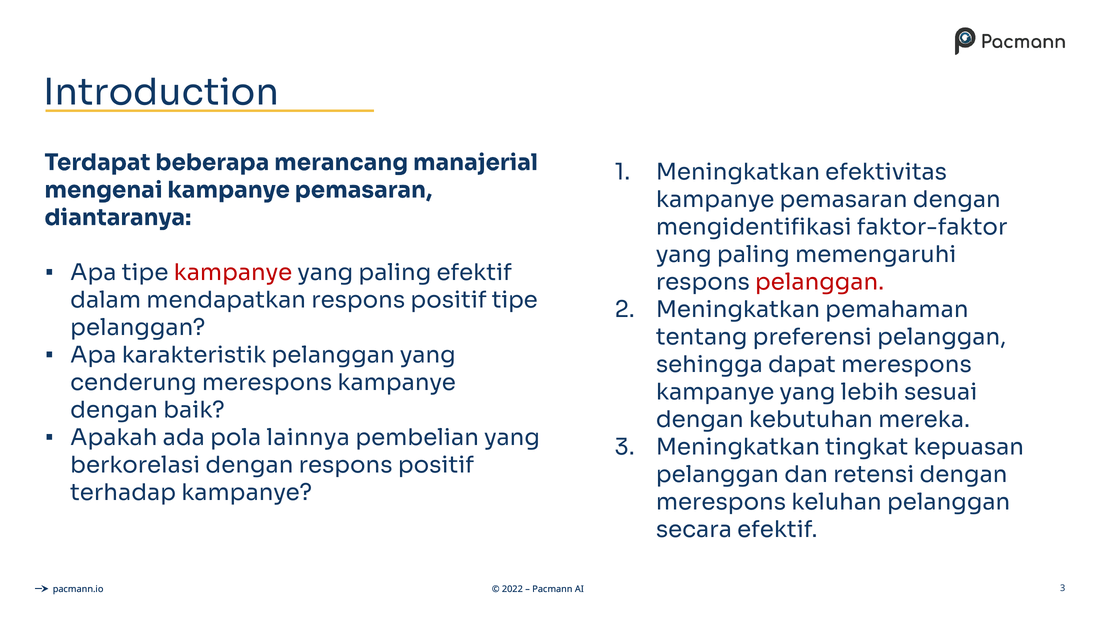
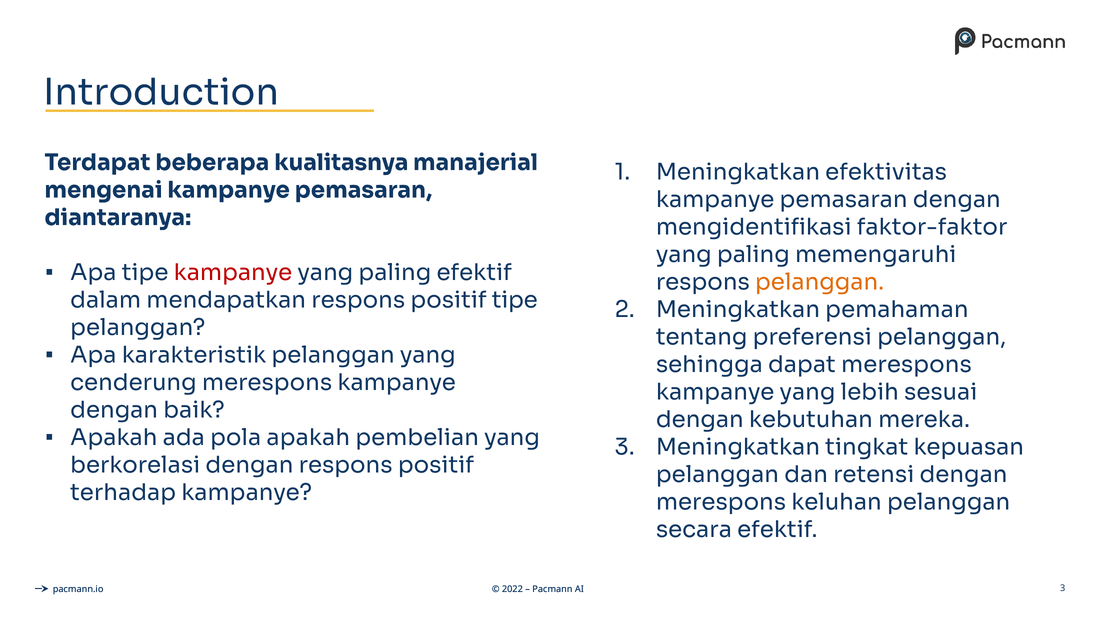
merancang: merancang -> kualitasnya (341, 162)
pelanggan colour: red -> orange (820, 282)
pola lainnya: lainnya -> apakah (308, 438)
